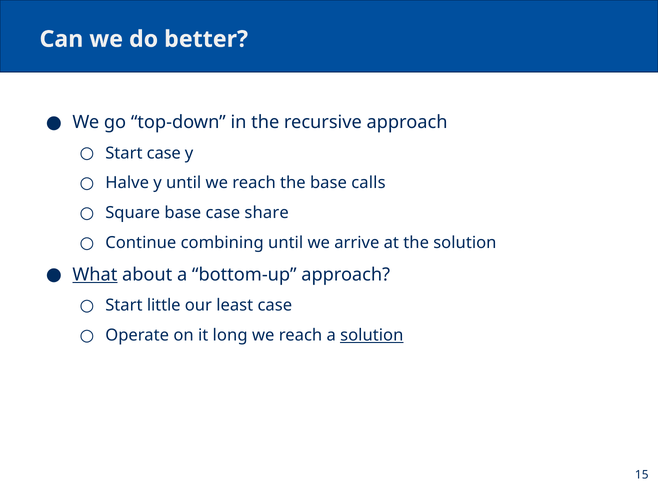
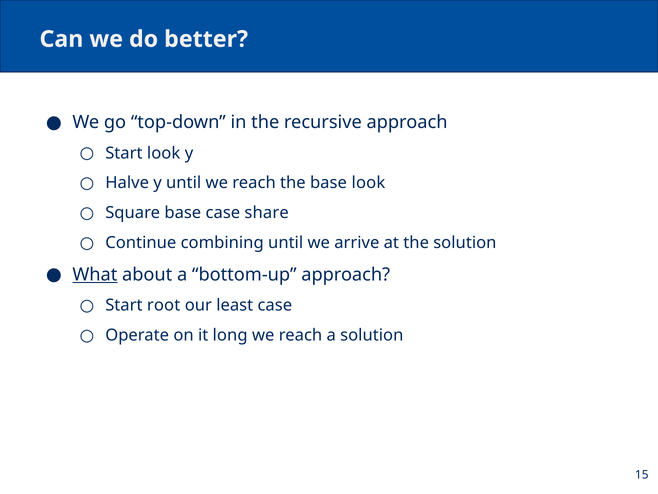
Start case: case -> look (164, 153)
base calls: calls -> look (368, 183)
little: little -> root (164, 305)
solution underline: present -> none (372, 335)
